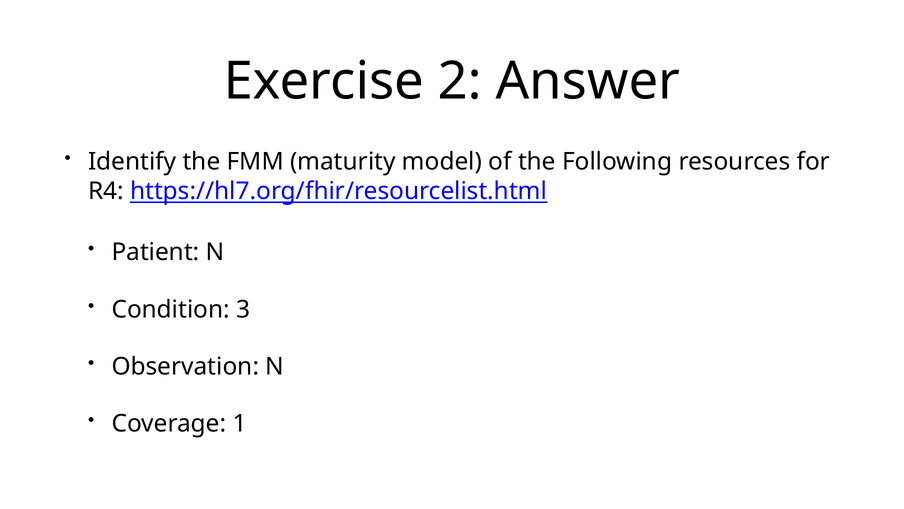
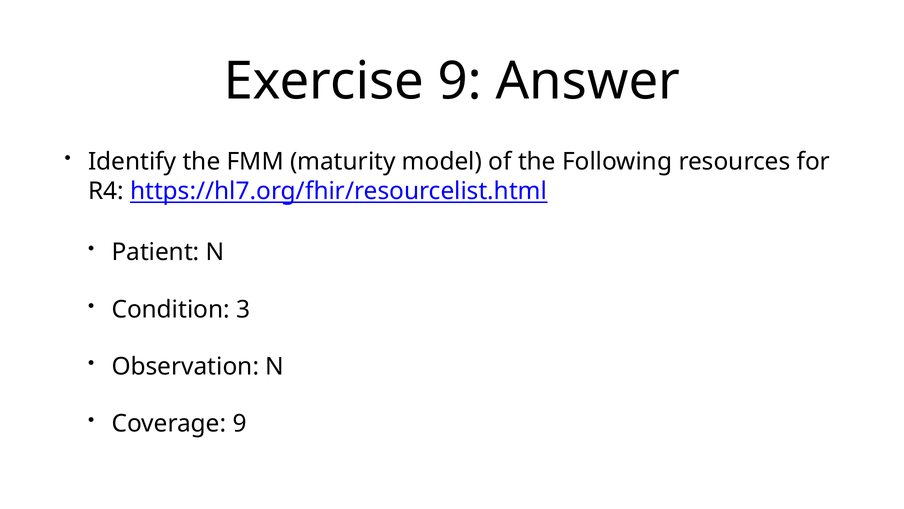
Exercise 2: 2 -> 9 (460, 81)
Coverage 1: 1 -> 9 (240, 423)
